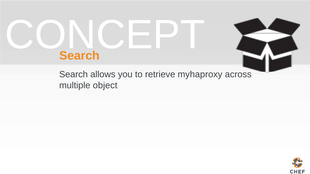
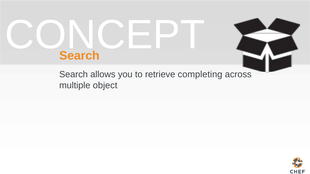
myhaproxy: myhaproxy -> completing (200, 75)
